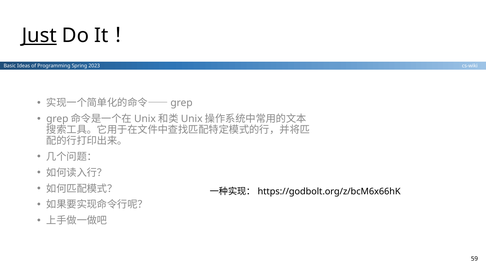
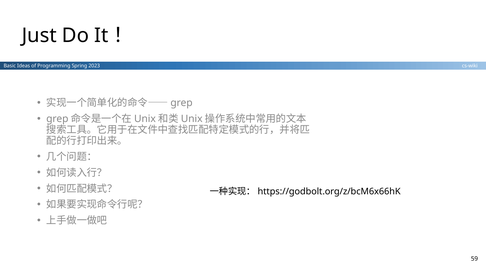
Just underline: present -> none (39, 36)
